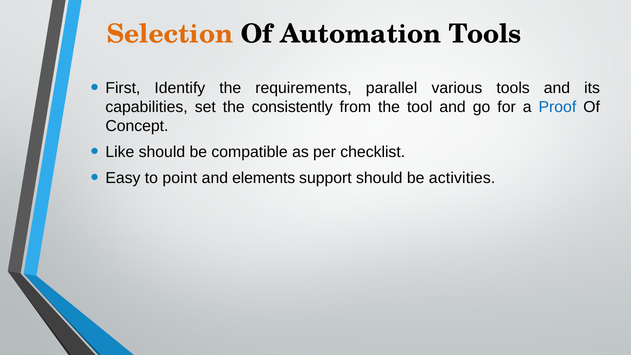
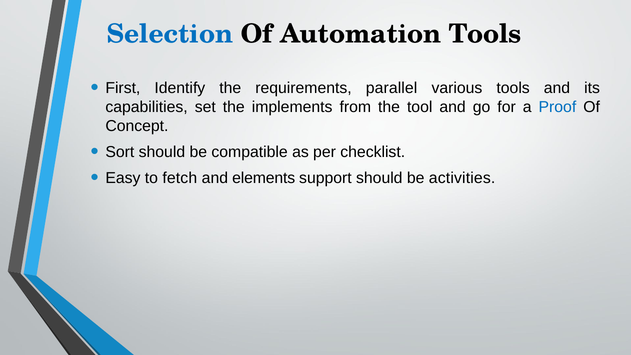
Selection colour: orange -> blue (170, 34)
consistently: consistently -> implements (292, 107)
Like: Like -> Sort (120, 152)
point: point -> fetch (180, 178)
